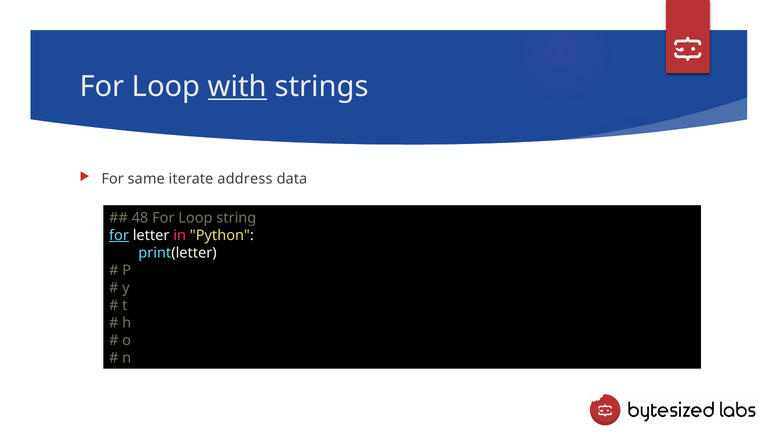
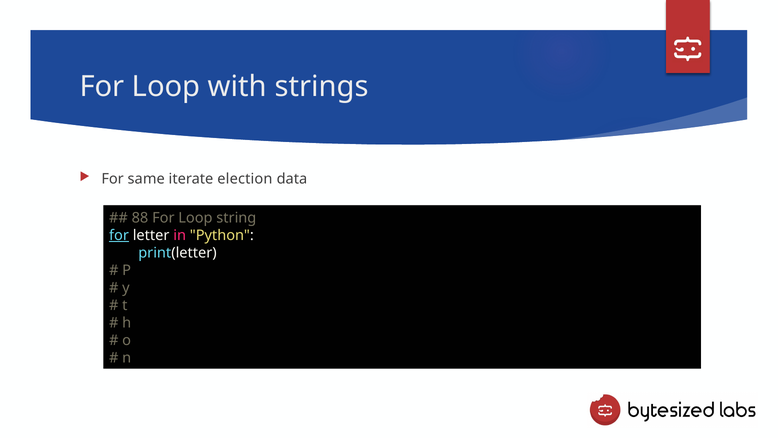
with underline: present -> none (237, 87)
address: address -> election (245, 179)
48: 48 -> 88 (140, 218)
